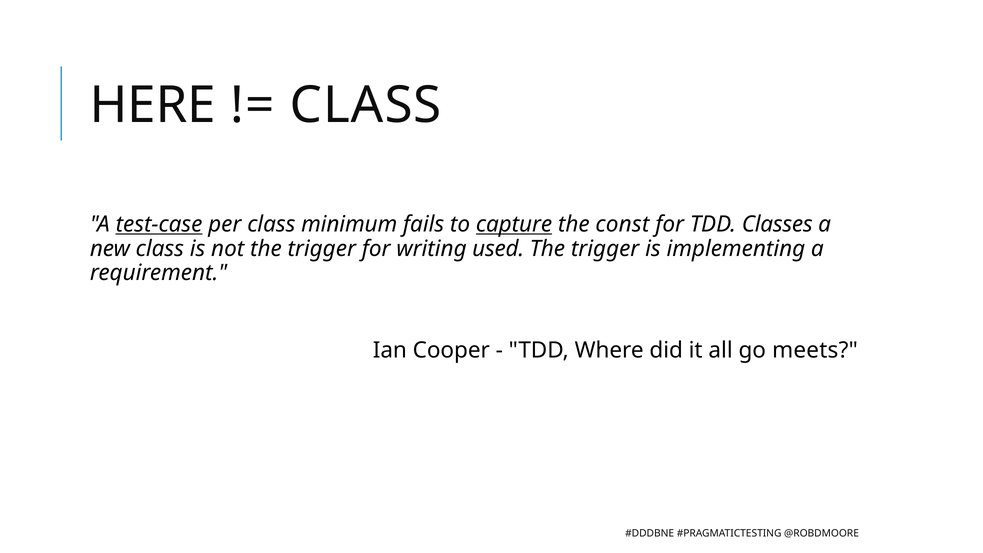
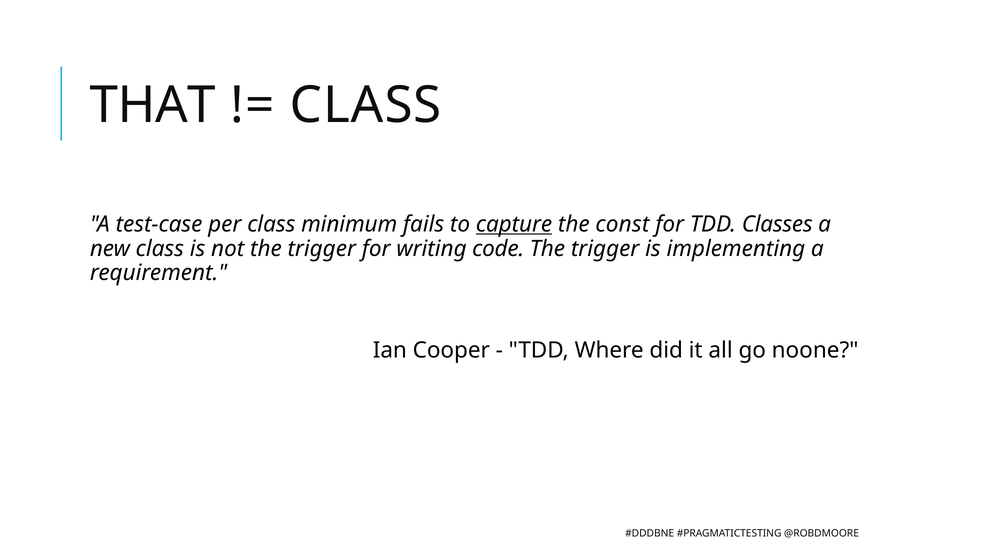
HERE: HERE -> THAT (153, 105)
test-case underline: present -> none (159, 224)
used: used -> code (498, 249)
meets: meets -> noone (815, 350)
